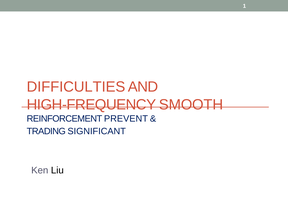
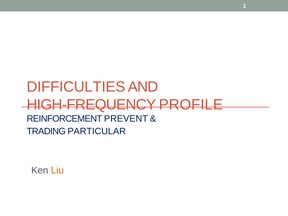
SMOOTH: SMOOTH -> PROFILE (191, 105)
SIGNIFICANT: SIGNIFICANT -> PARTICULAR (97, 131)
Liu colour: black -> orange (57, 170)
